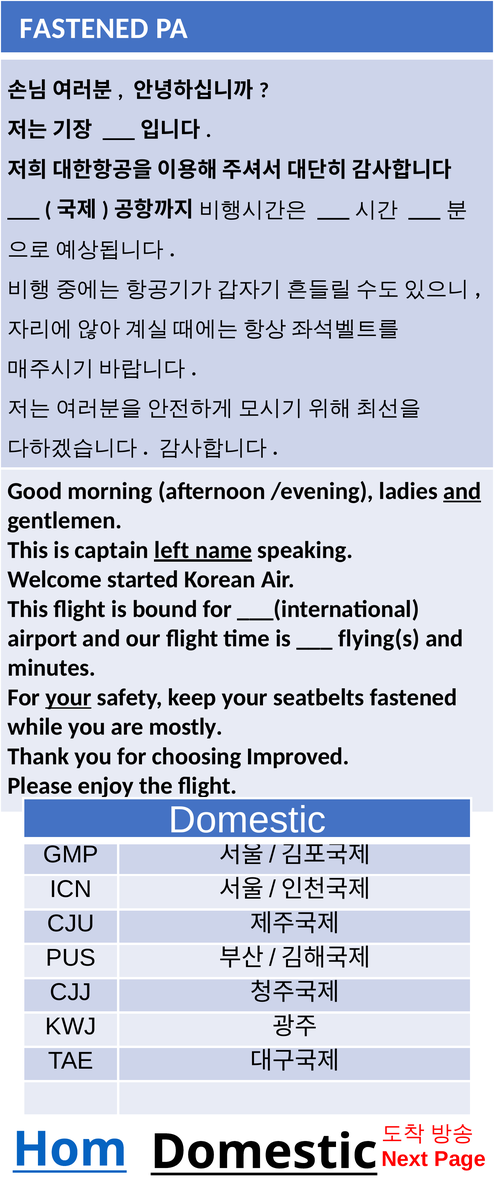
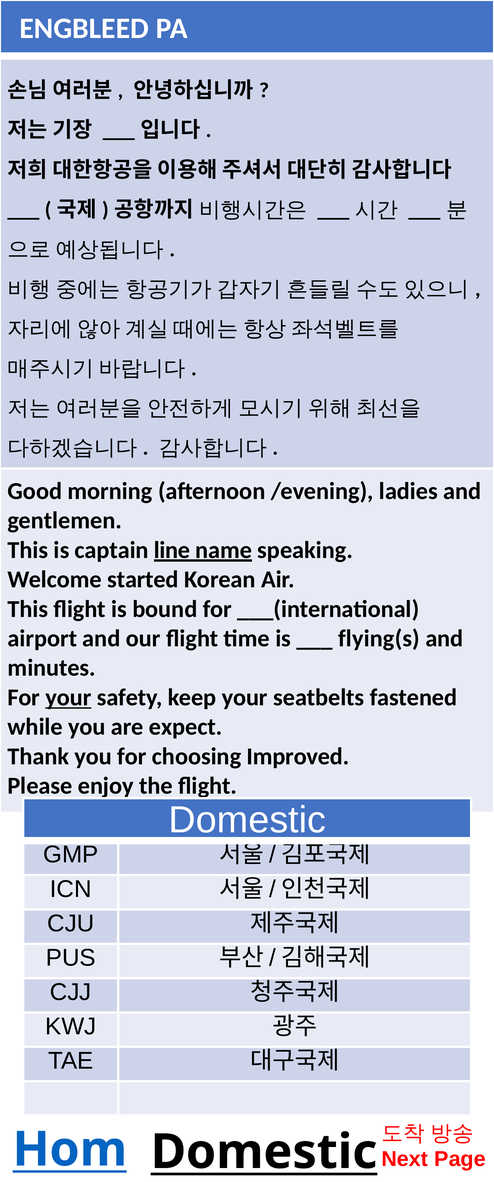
FASTENED: FASTENED -> ENGBLEED (84, 28)
and underline: present -> none (462, 491)
left: left -> line (172, 550)
mostly: mostly -> expect (186, 727)
